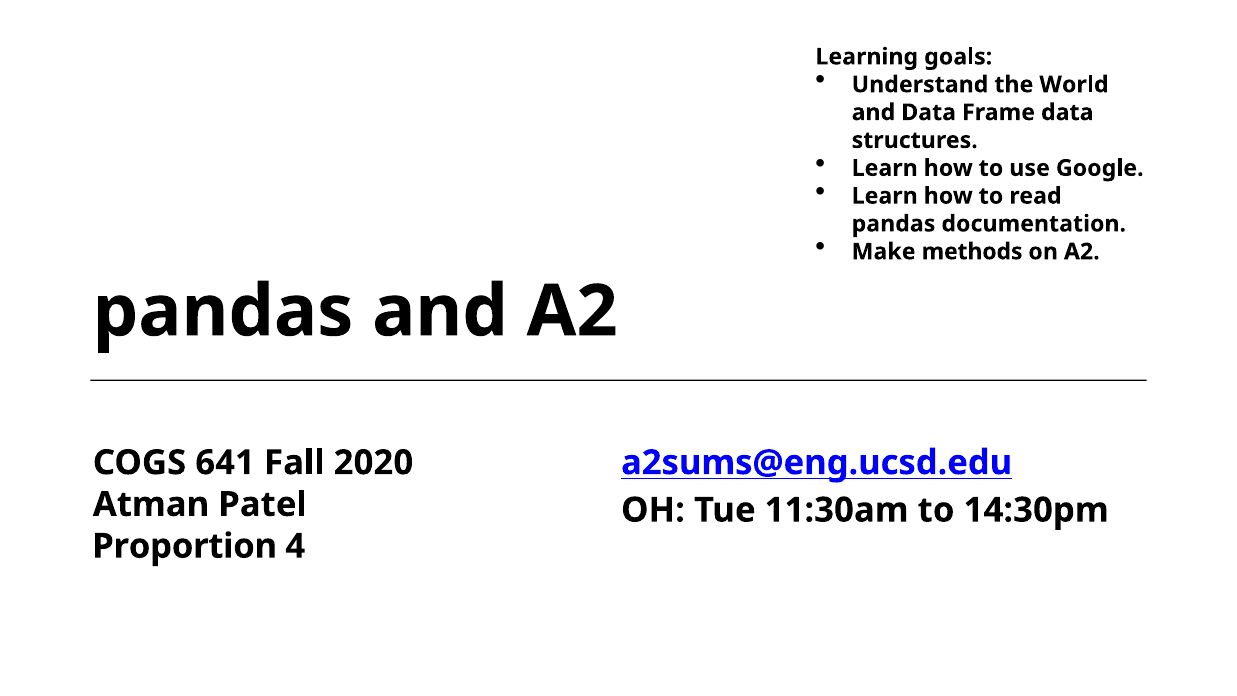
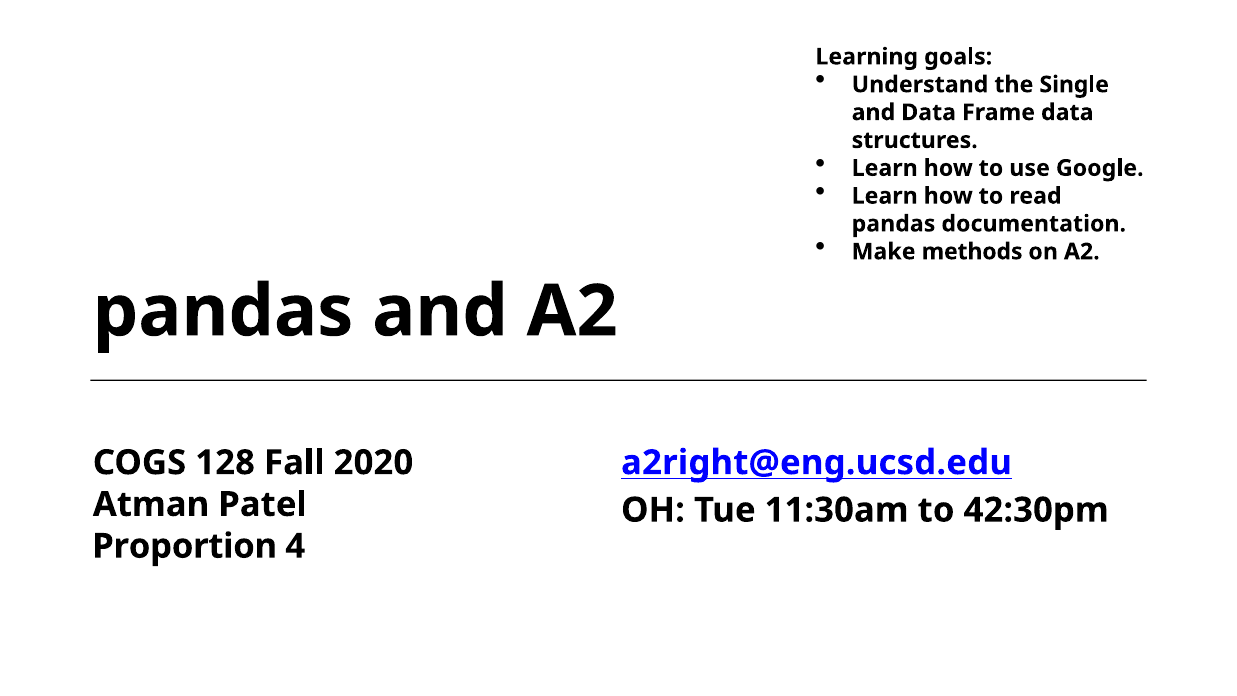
World: World -> Single (1074, 85)
a2sums@eng.ucsd.edu: a2sums@eng.ucsd.edu -> a2right@eng.ucsd.edu (817, 463)
641: 641 -> 128 (225, 463)
14:30pm: 14:30pm -> 42:30pm (1036, 510)
